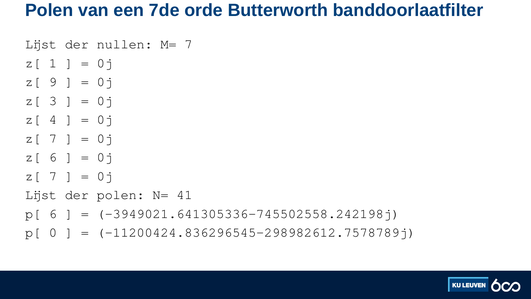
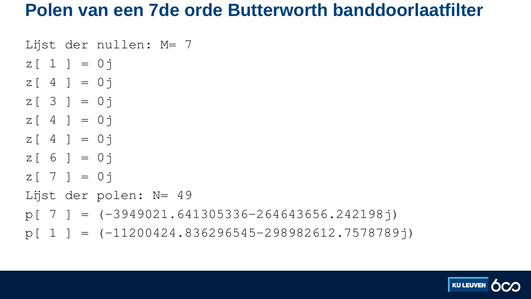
9: 9 -> 4 (53, 82)
7: 7 -> 4 (53, 138)
41: 41 -> 49 (184, 195)
p[ 6: 6 -> 7 (53, 213)
-3949021.641305336-745502558.242198j: -3949021.641305336-745502558.242198j -> -3949021.641305336-264643656.242198j (248, 213)
p[ 0: 0 -> 1 (53, 232)
